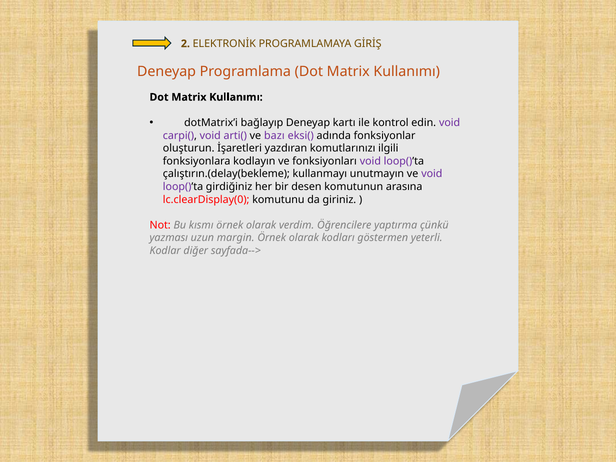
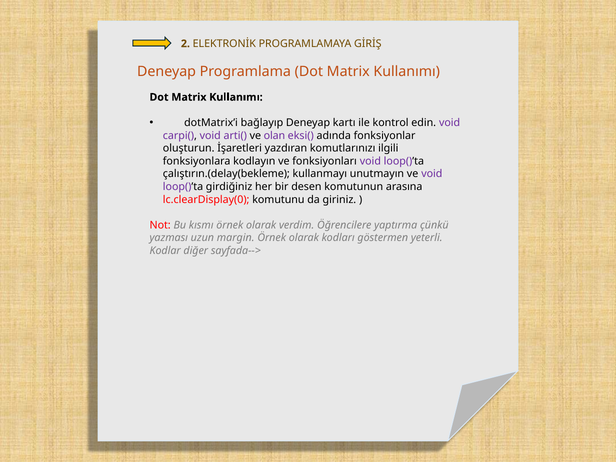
bazı: bazı -> olan (274, 136)
